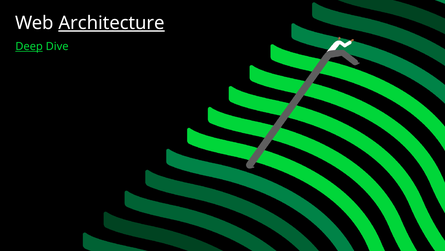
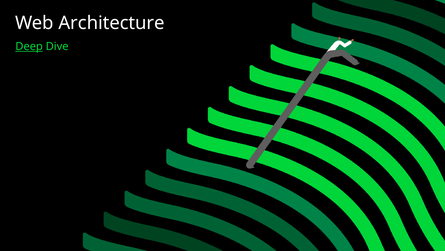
Architecture underline: present -> none (112, 23)
